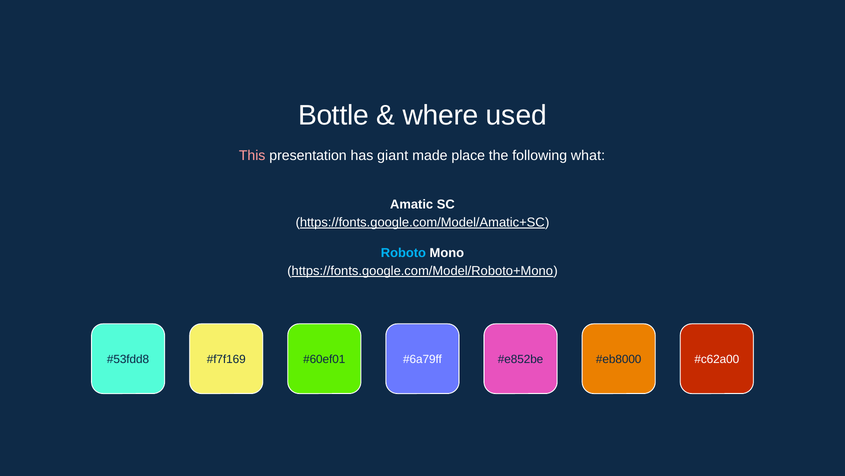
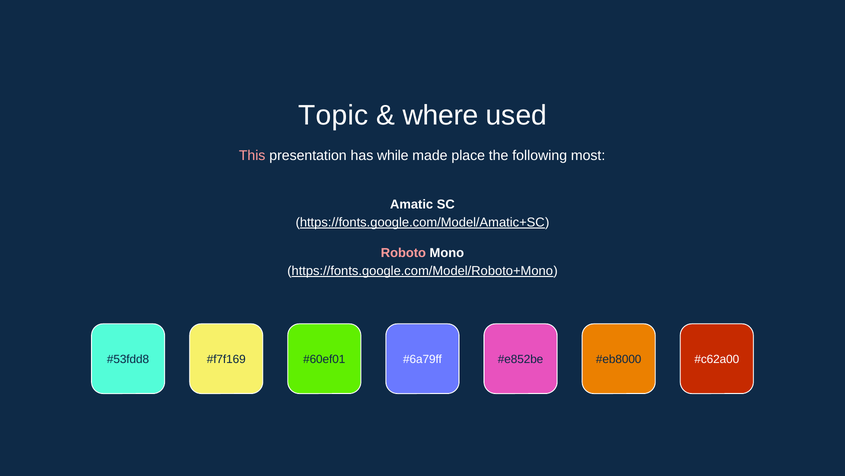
Bottle: Bottle -> Topic (333, 116)
giant: giant -> while (393, 155)
what: what -> most (588, 155)
Roboto colour: light blue -> pink (403, 253)
